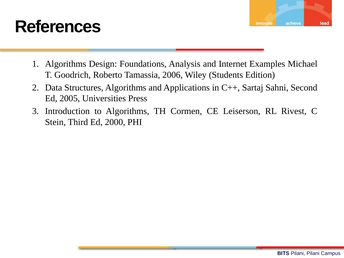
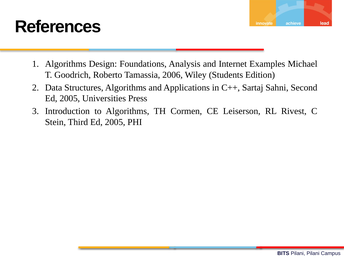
Third Ed 2000: 2000 -> 2005 (115, 122)
